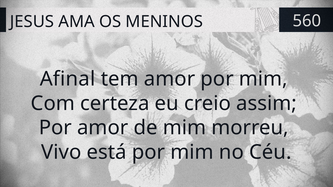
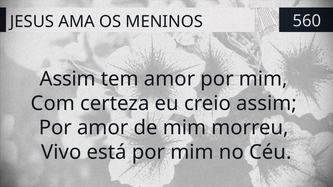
Afinal: Afinal -> Assim (68, 79)
